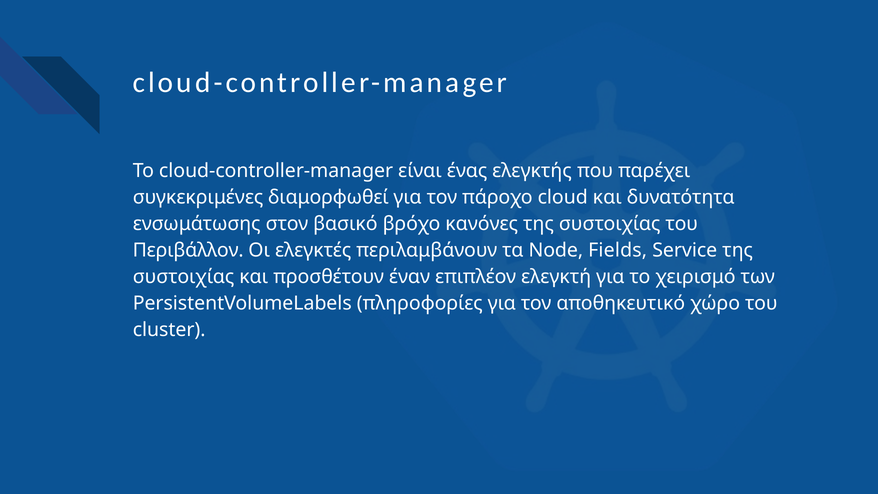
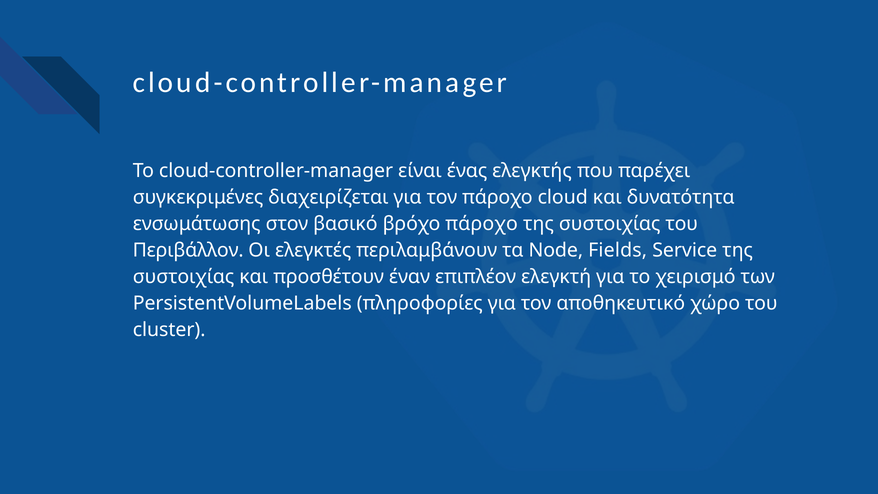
διαμορφωθεί: διαμορφωθεί -> διαχειρίζεται (328, 197)
βρόχο κανόνες: κανόνες -> πάροχο (482, 224)
